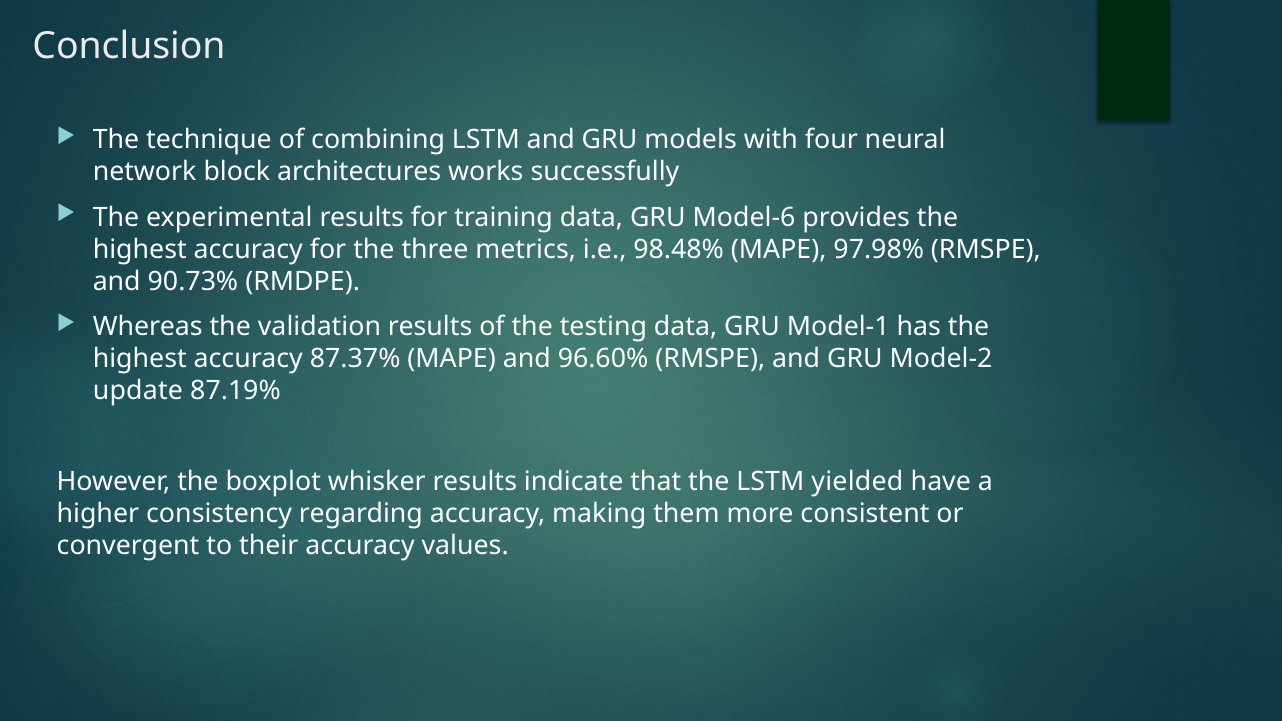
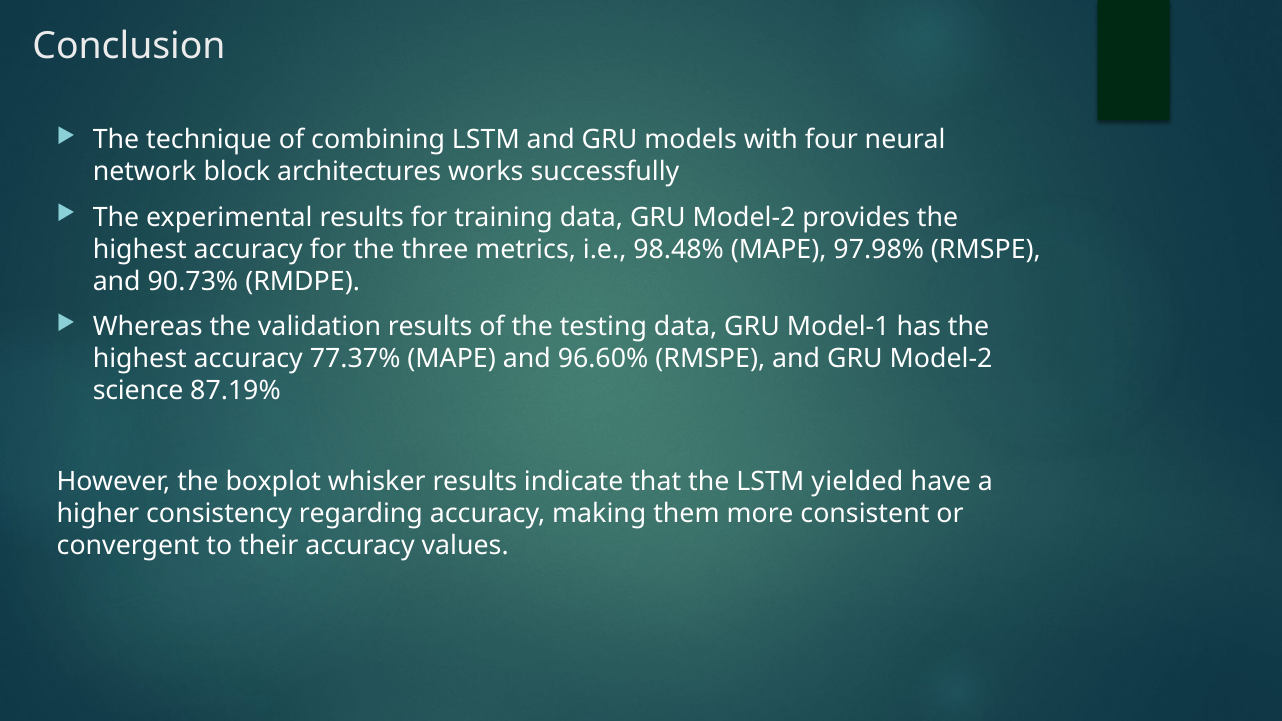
data GRU Model-6: Model-6 -> Model-2 (744, 217)
87.37%: 87.37% -> 77.37% (355, 359)
update: update -> science (138, 391)
